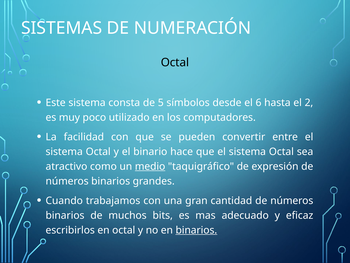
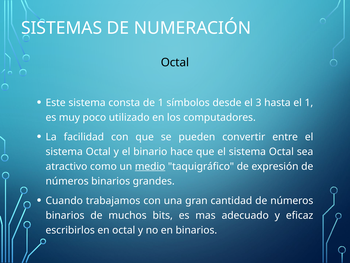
de 5: 5 -> 1 (161, 102)
6: 6 -> 3 (258, 102)
el 2: 2 -> 1 (309, 102)
binarios underline: present -> none (196, 230)
